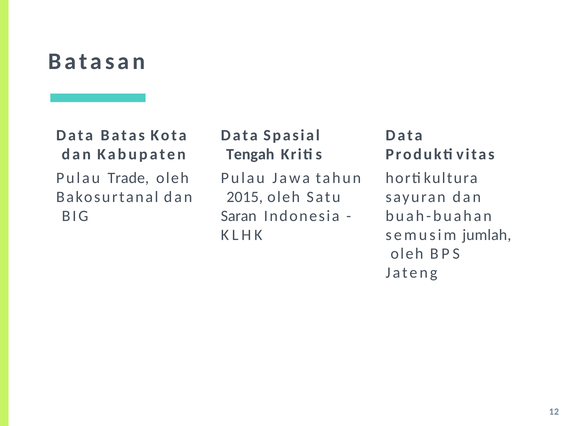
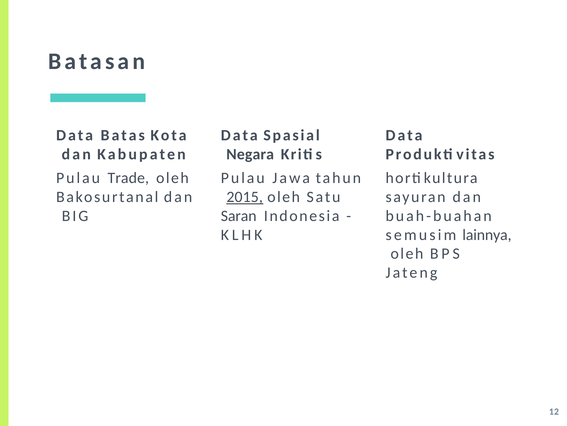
Tengah: Tengah -> Negara (250, 154)
2015 underline: none -> present (245, 197)
jumlah: jumlah -> lainnya (487, 234)
